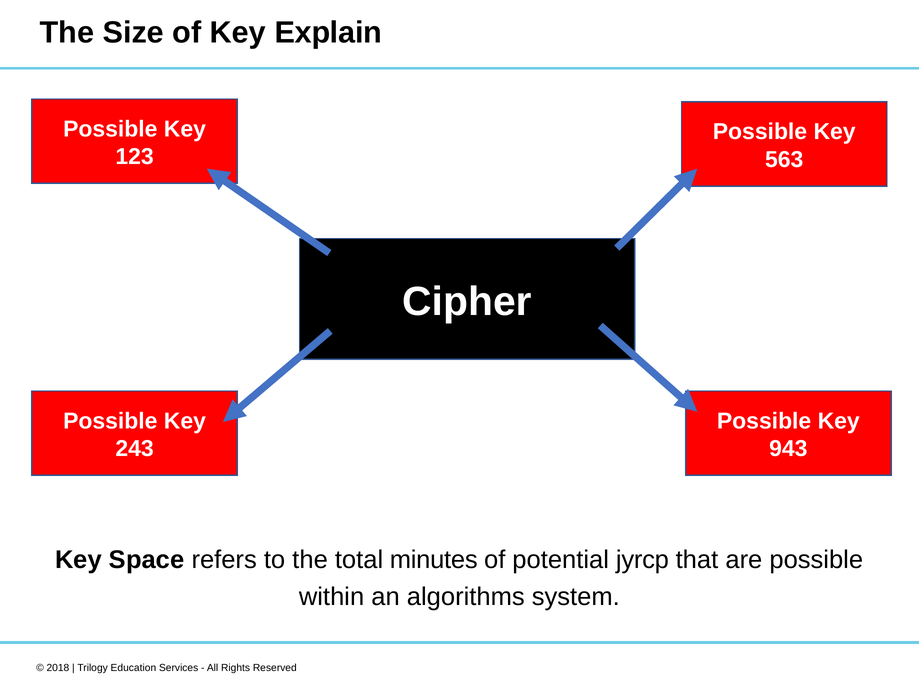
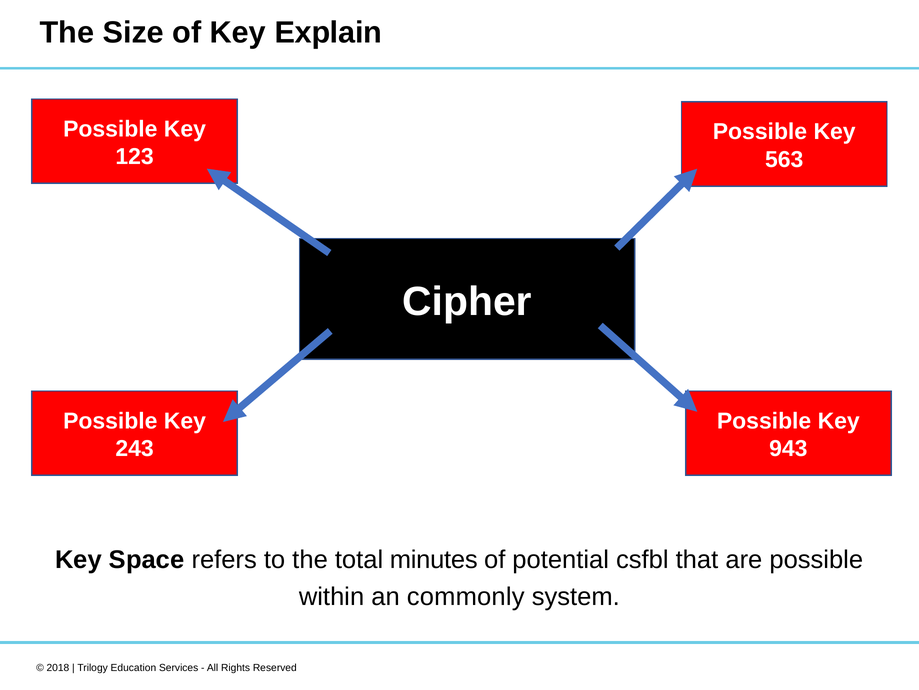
jyrcp: jyrcp -> csfbl (642, 559)
algorithms: algorithms -> commonly (466, 596)
